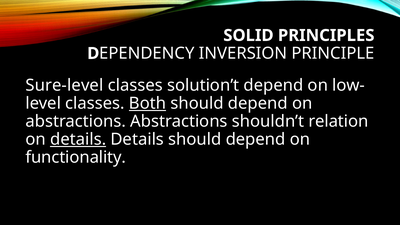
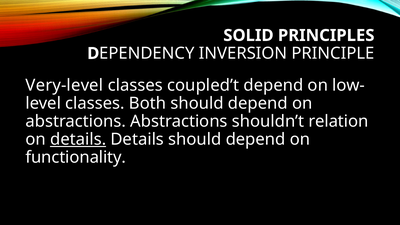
Sure-level: Sure-level -> Very-level (64, 85)
solution’t: solution’t -> coupled’t (203, 85)
Both underline: present -> none (148, 103)
